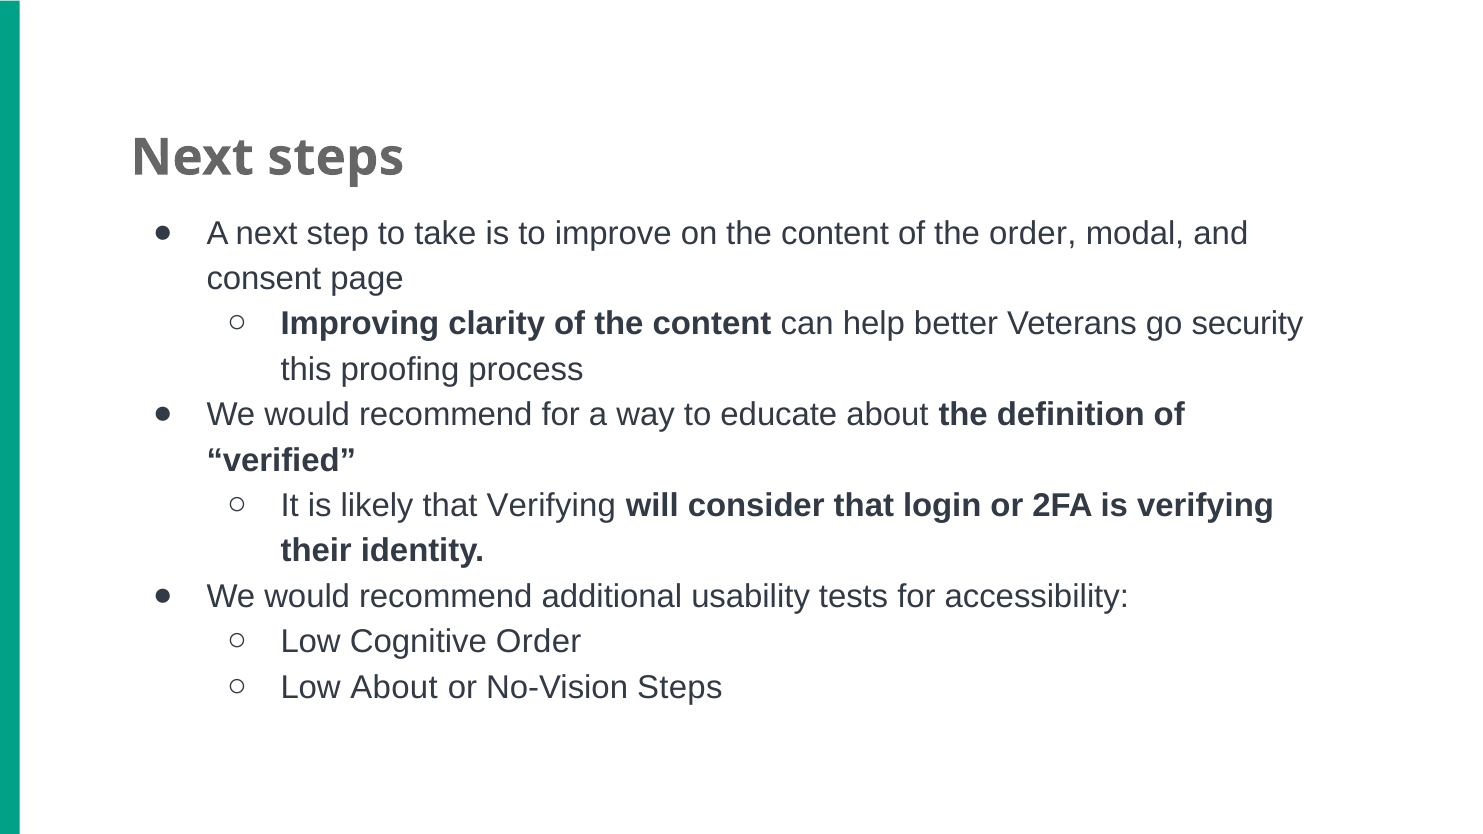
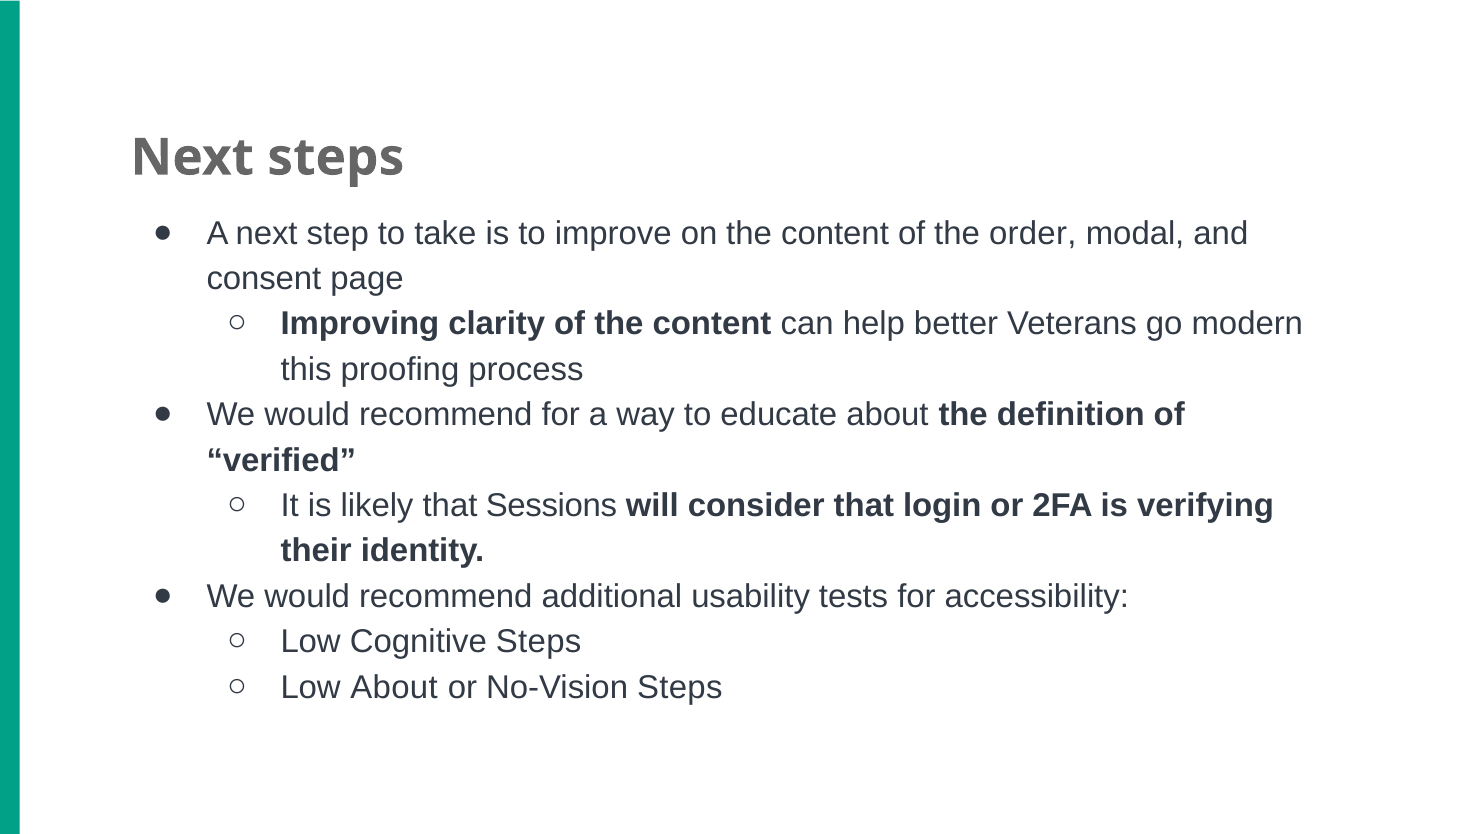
security: security -> modern (1247, 324)
that Verifying: Verifying -> Sessions (551, 506)
Cognitive Order: Order -> Steps (539, 642)
